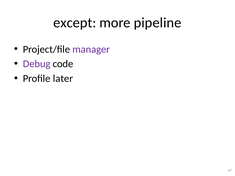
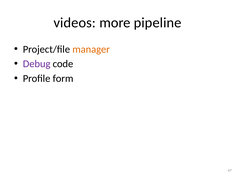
except: except -> videos (75, 23)
manager colour: purple -> orange (91, 49)
later: later -> form (63, 79)
